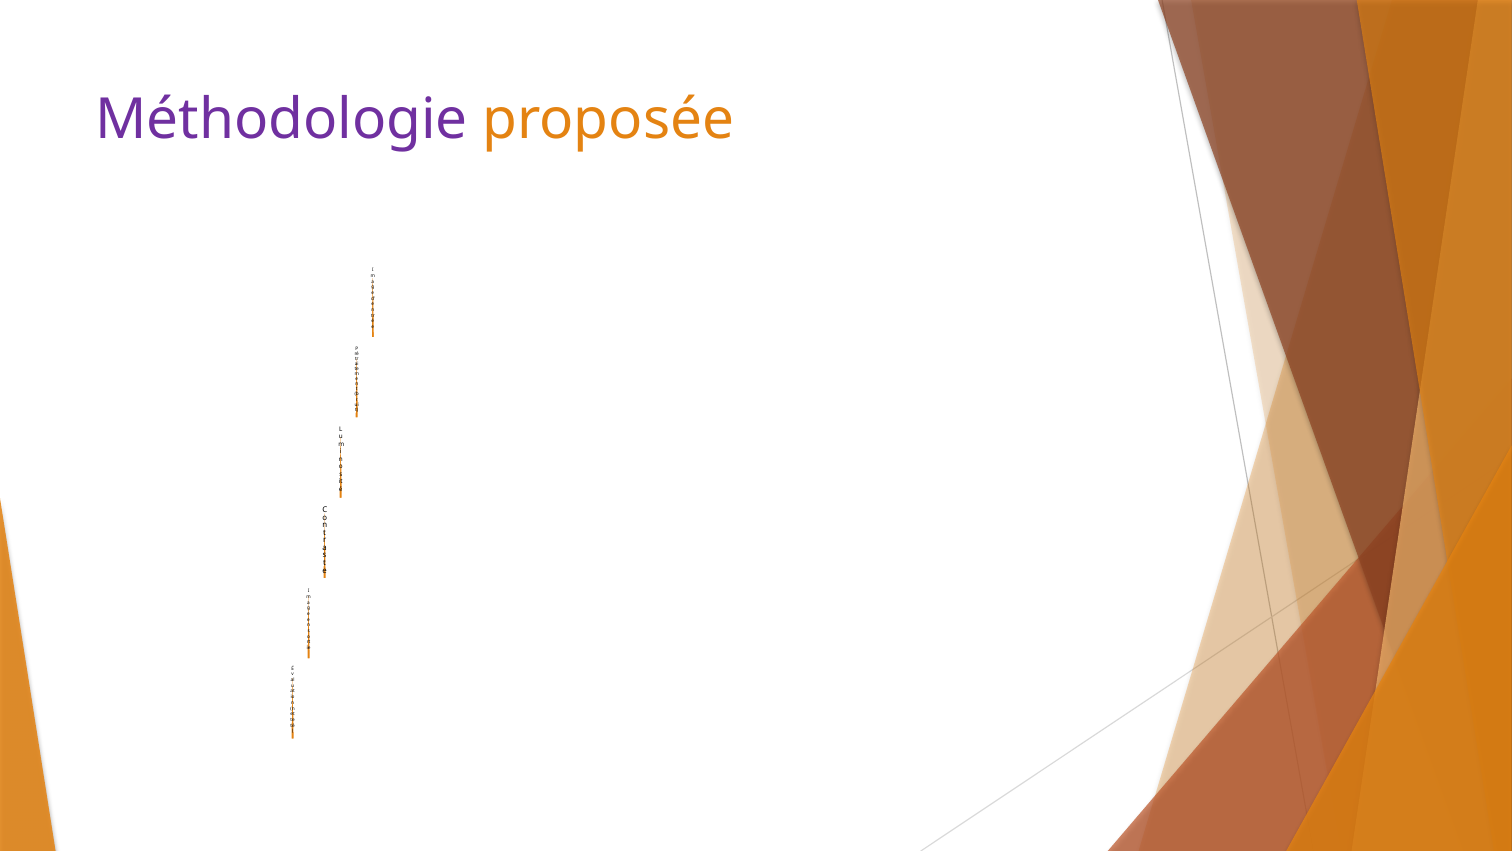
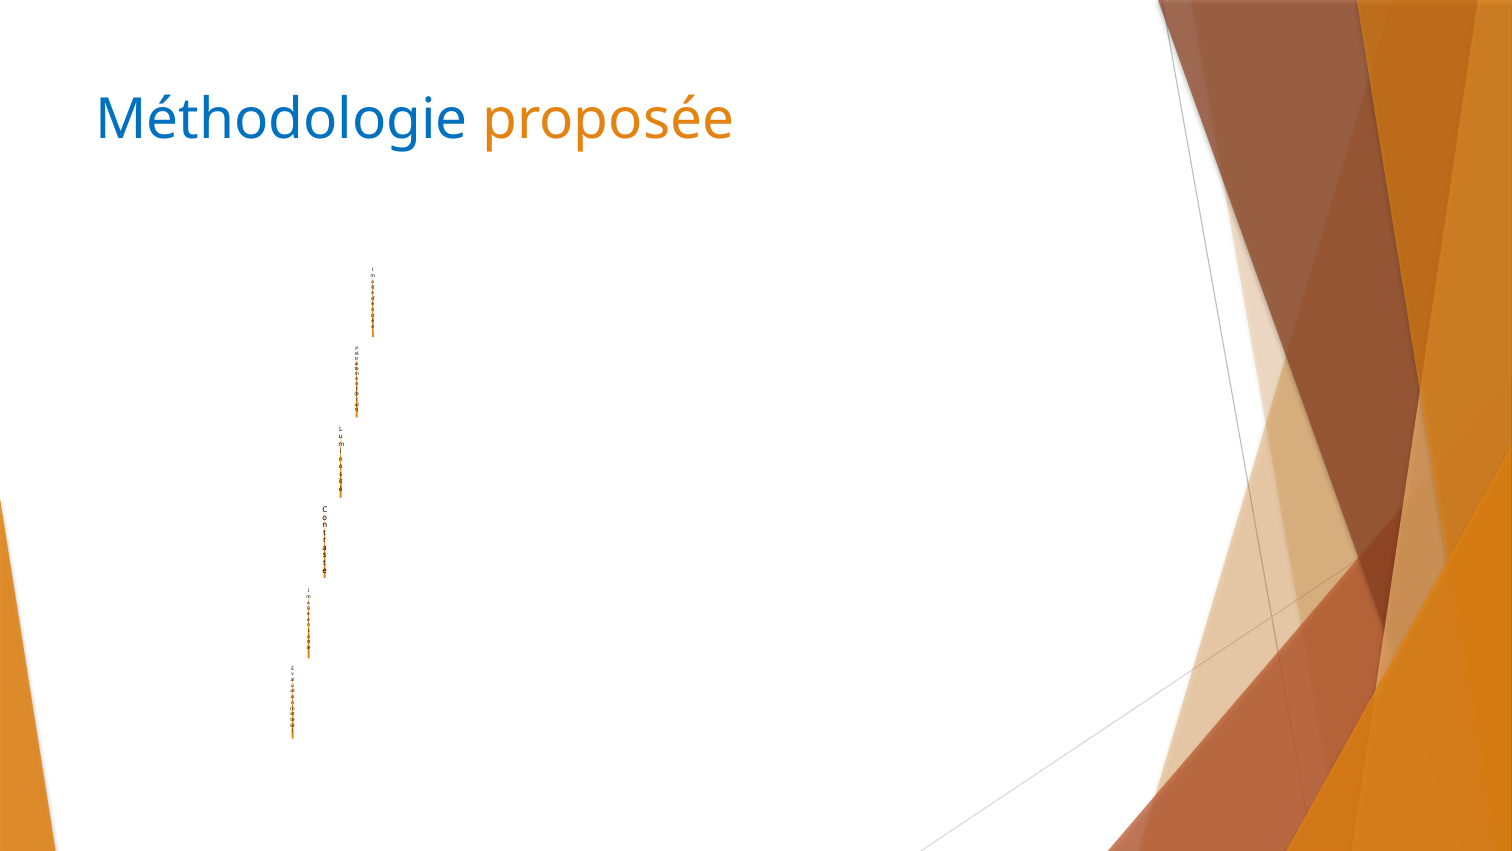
Méthodologie colour: purple -> blue (282, 119)
